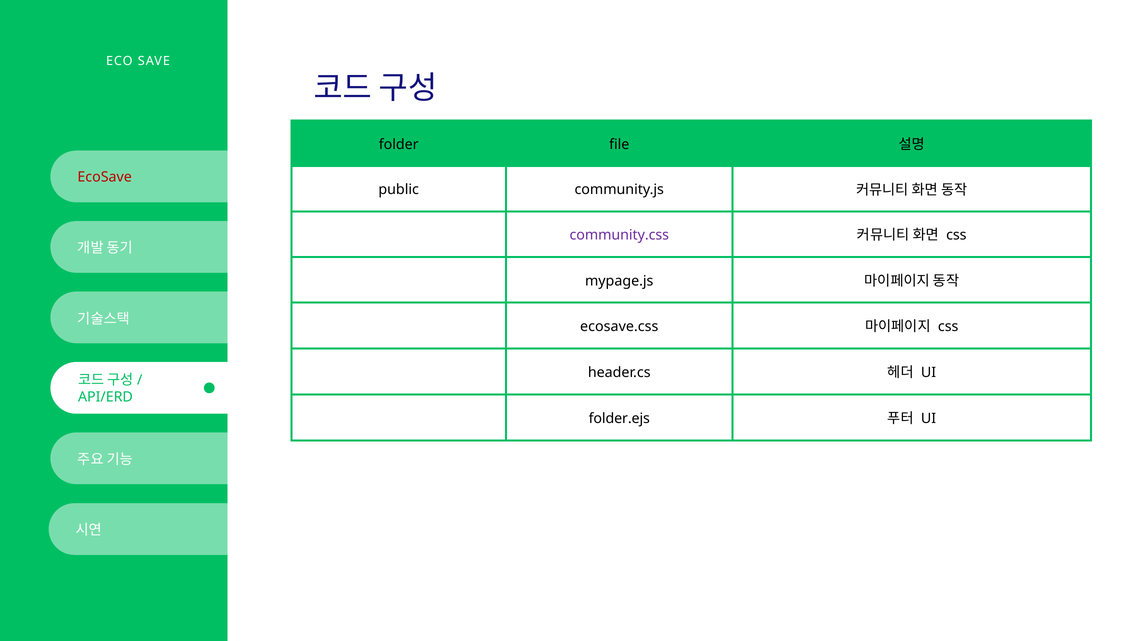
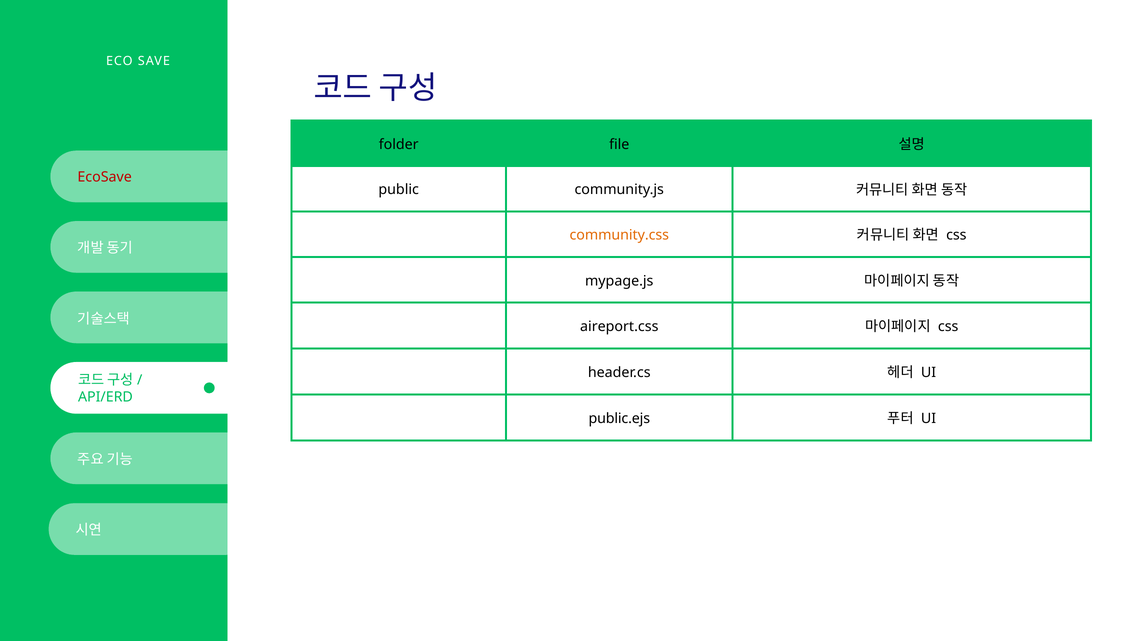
community.css colour: purple -> orange (619, 235)
ecosave.css: ecosave.css -> aireport.css (619, 327)
folder.ejs: folder.ejs -> public.ejs (619, 419)
